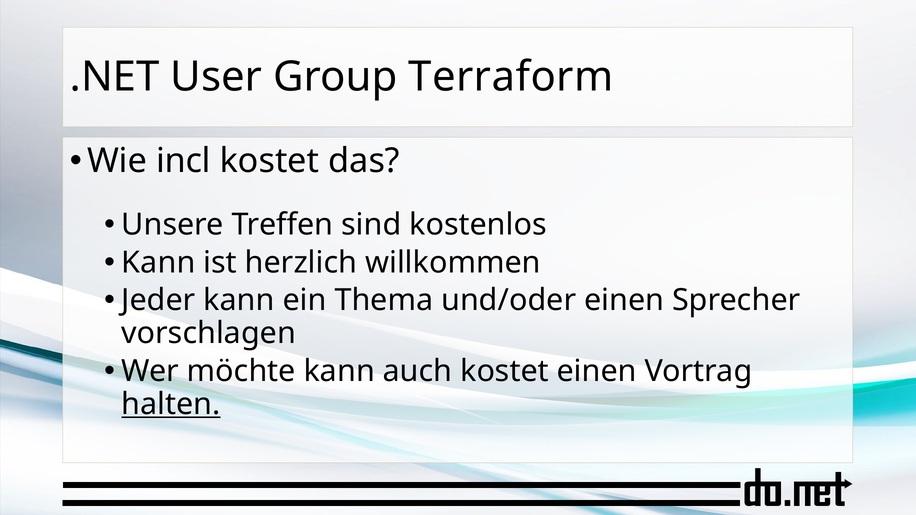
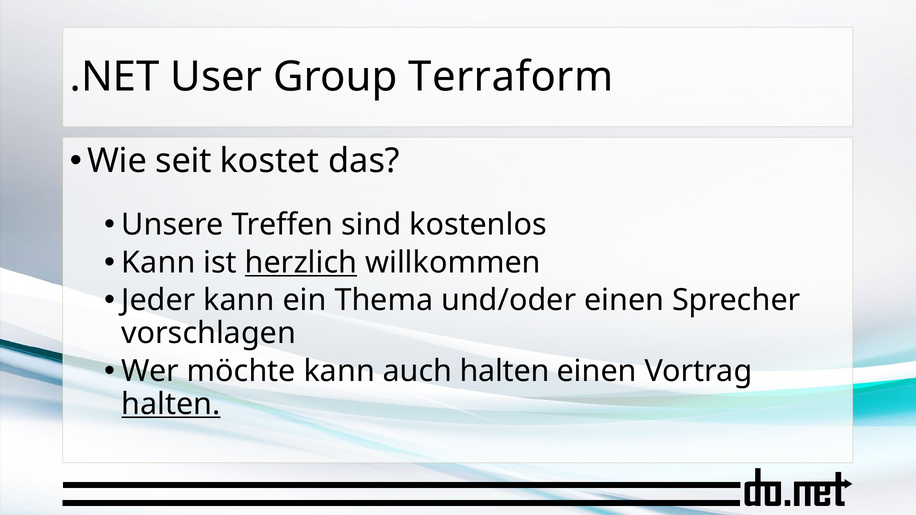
incl: incl -> seit (184, 161)
herzlich underline: none -> present (301, 263)
auch kostet: kostet -> halten (505, 371)
